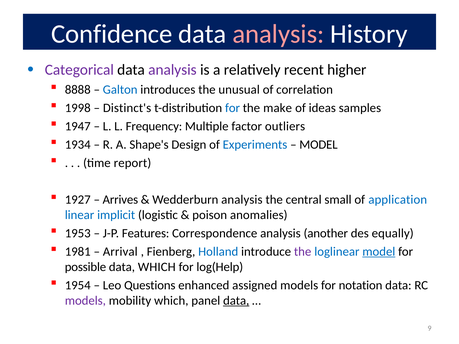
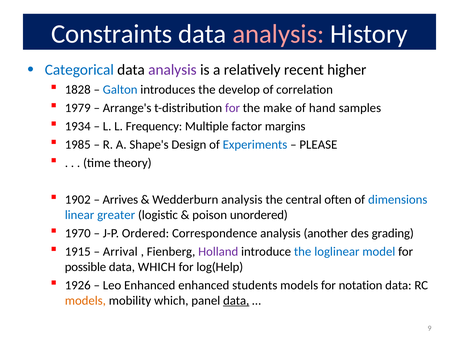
Confidence: Confidence -> Constraints (112, 34)
Categorical colour: purple -> blue (79, 70)
8888: 8888 -> 1828 (78, 90)
unusual: unusual -> develop (239, 90)
1998: 1998 -> 1979 (78, 108)
Distinct's: Distinct's -> Arrange's (127, 108)
for colour: blue -> purple (233, 108)
ideas: ideas -> hand (322, 108)
1947: 1947 -> 1934 (78, 126)
outliers: outliers -> margins (285, 126)
1934: 1934 -> 1985 (78, 145)
MODEL: MODEL -> PLEASE (318, 145)
report: report -> theory (133, 163)
1927: 1927 -> 1902 (78, 200)
small: small -> often (338, 200)
application: application -> dimensions (398, 200)
implicit: implicit -> greater (116, 215)
anomalies: anomalies -> unordered (259, 215)
1953: 1953 -> 1970 (78, 233)
Features: Features -> Ordered (145, 233)
equally: equally -> grading (393, 233)
1981: 1981 -> 1915 (78, 252)
Holland colour: blue -> purple (218, 252)
the colour: purple -> blue (303, 252)
model underline: present -> none (379, 252)
1954: 1954 -> 1926 (78, 285)
Leo Questions: Questions -> Enhanced (150, 285)
assigned: assigned -> students (255, 285)
models colour: purple -> orange (85, 301)
